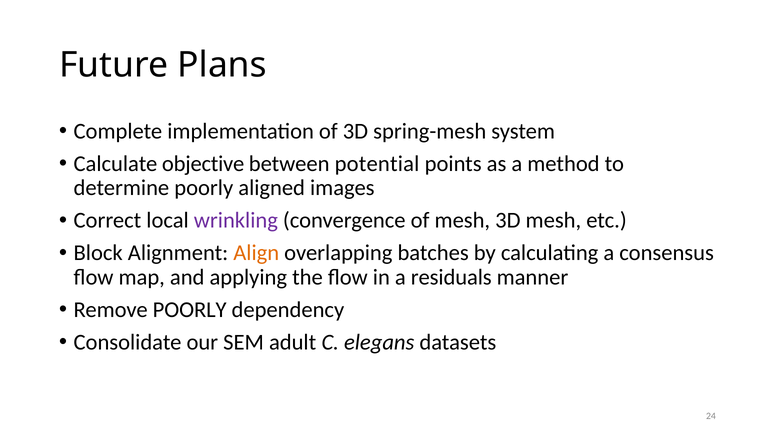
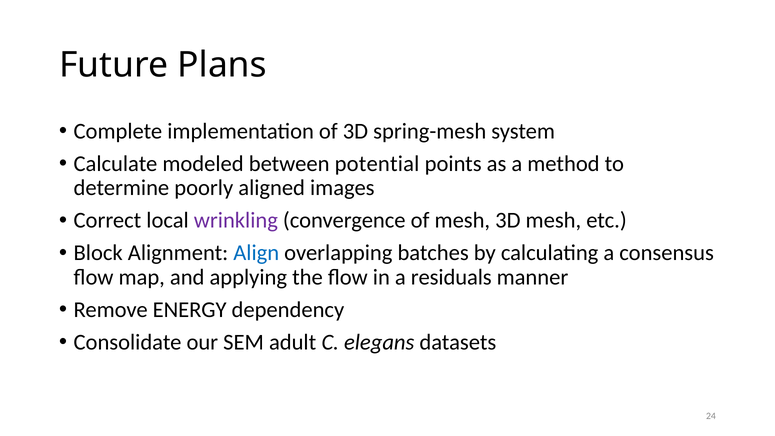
objective: objective -> modeled (203, 164)
Align colour: orange -> blue (256, 253)
Remove POORLY: POORLY -> ENERGY (190, 310)
